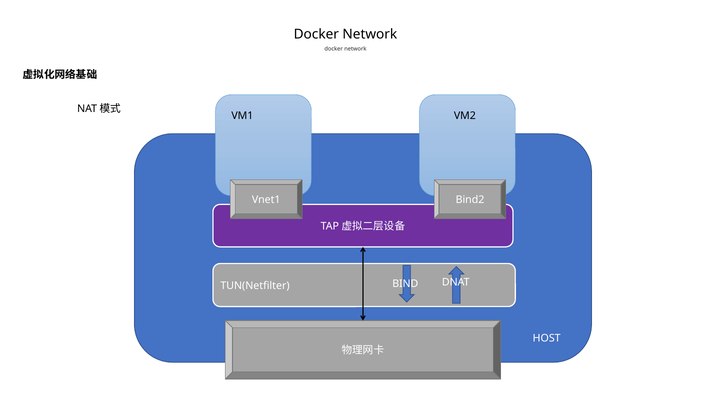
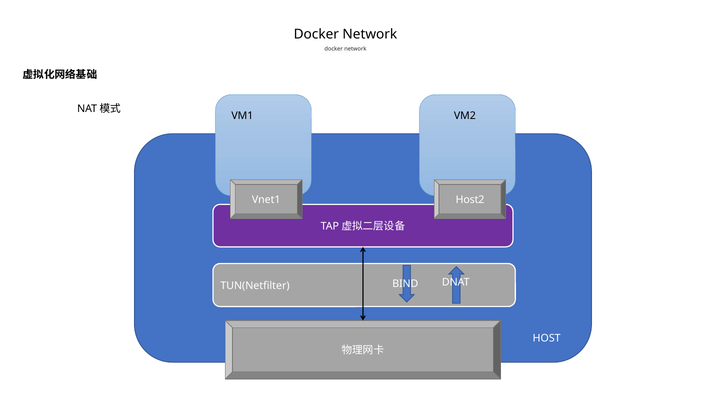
Bind2: Bind2 -> Host2 (470, 200)
